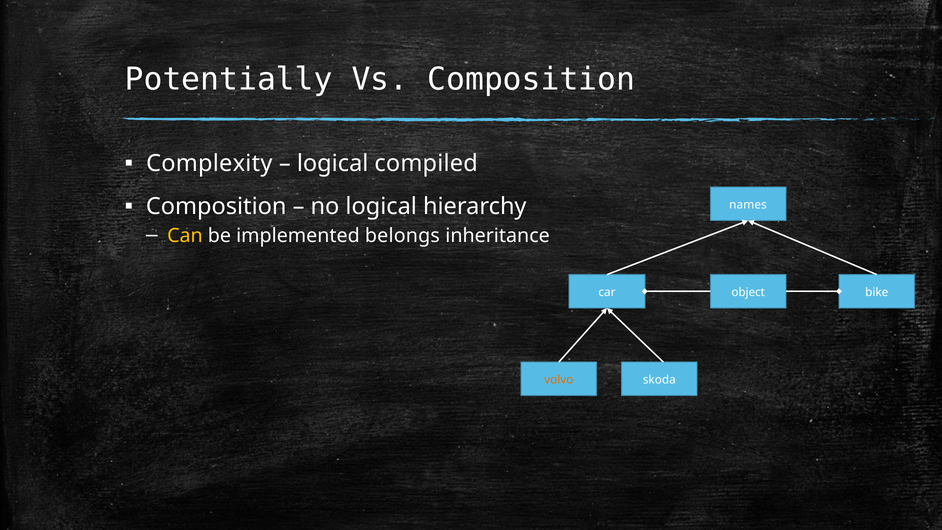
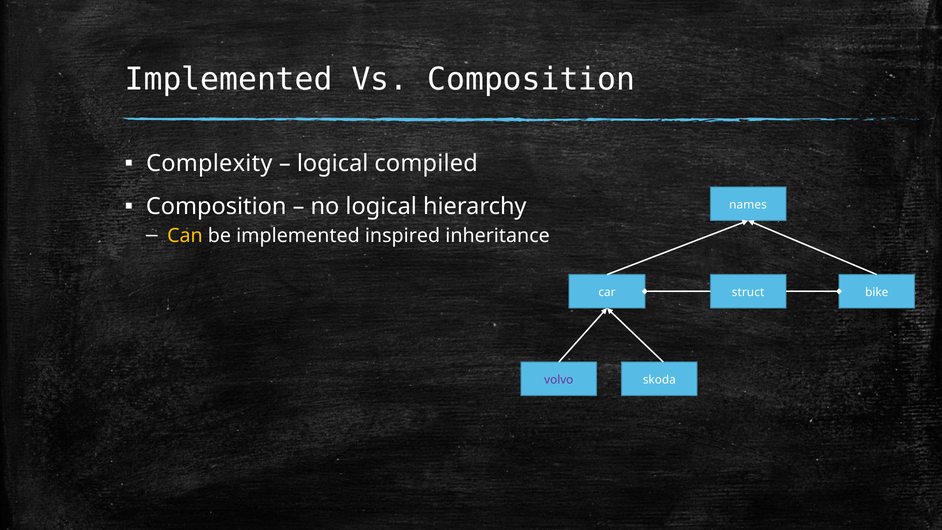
Potentially: Potentially -> Implemented (229, 79)
belongs: belongs -> inspired (403, 236)
object: object -> struct (748, 292)
volvo colour: orange -> purple (559, 380)
